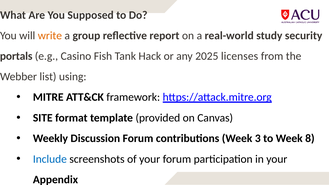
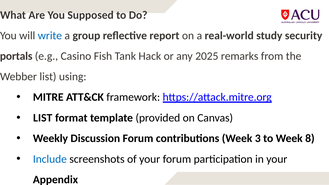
write colour: orange -> blue (50, 36)
licenses: licenses -> remarks (240, 56)
SITE: SITE -> LIST (43, 118)
